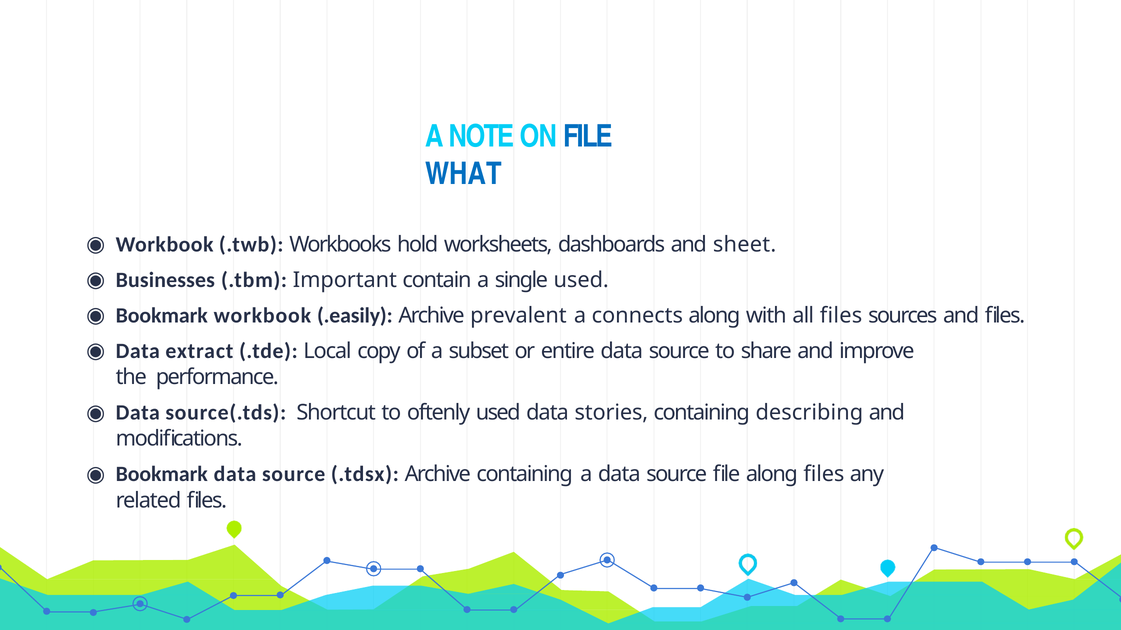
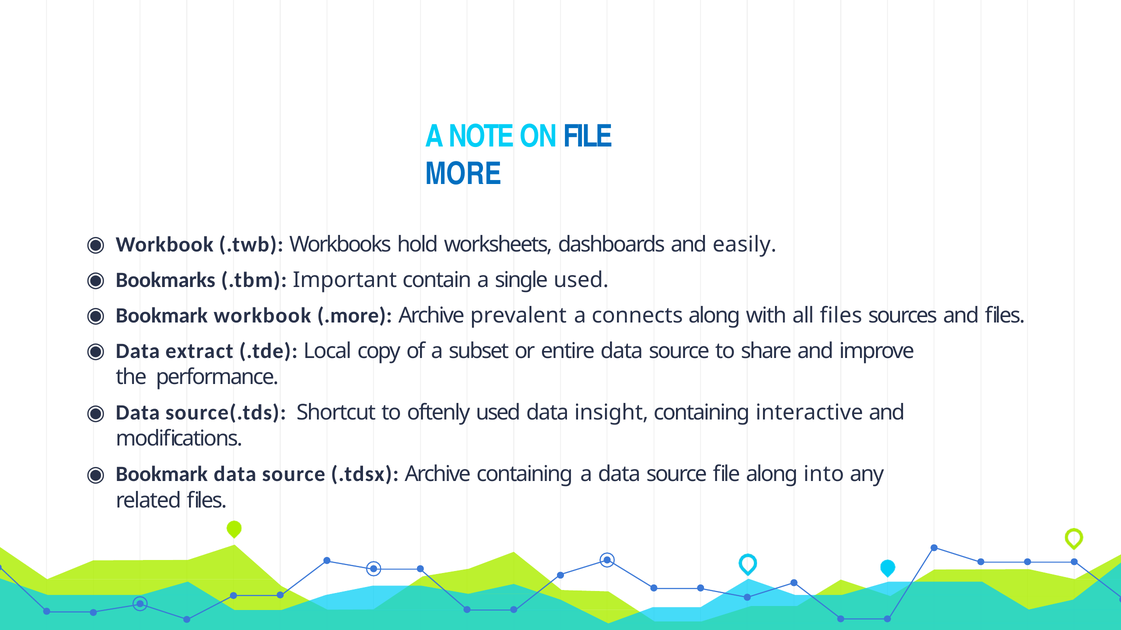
WHAT: WHAT -> MORE (464, 174)
sheet: sheet -> easily (745, 245)
Businesses: Businesses -> Bookmarks (166, 280)
.easily: .easily -> .more (355, 316)
stories: stories -> insight (611, 413)
describing: describing -> interactive (809, 413)
along files: files -> into (824, 475)
